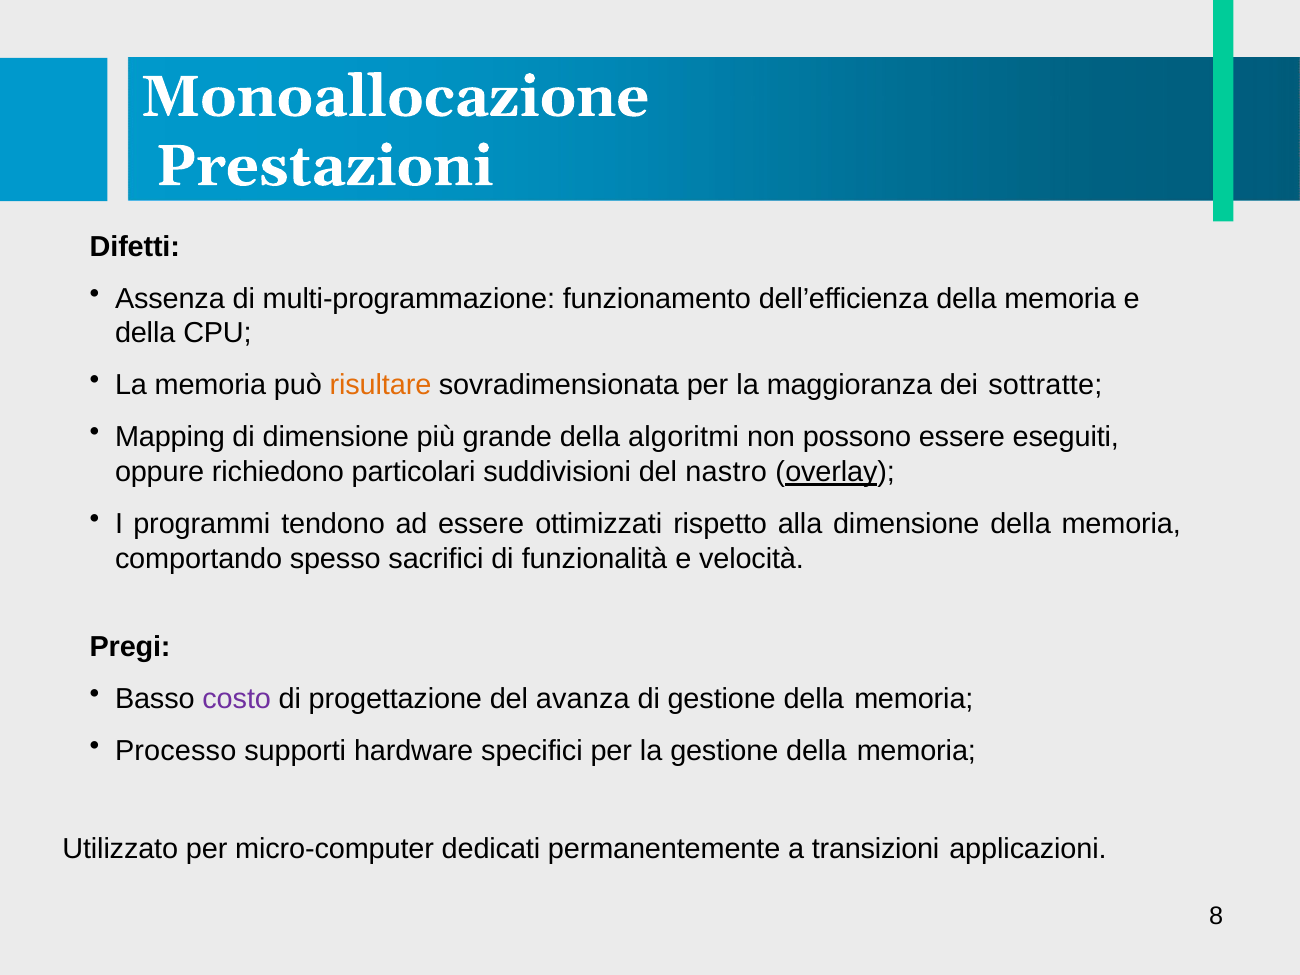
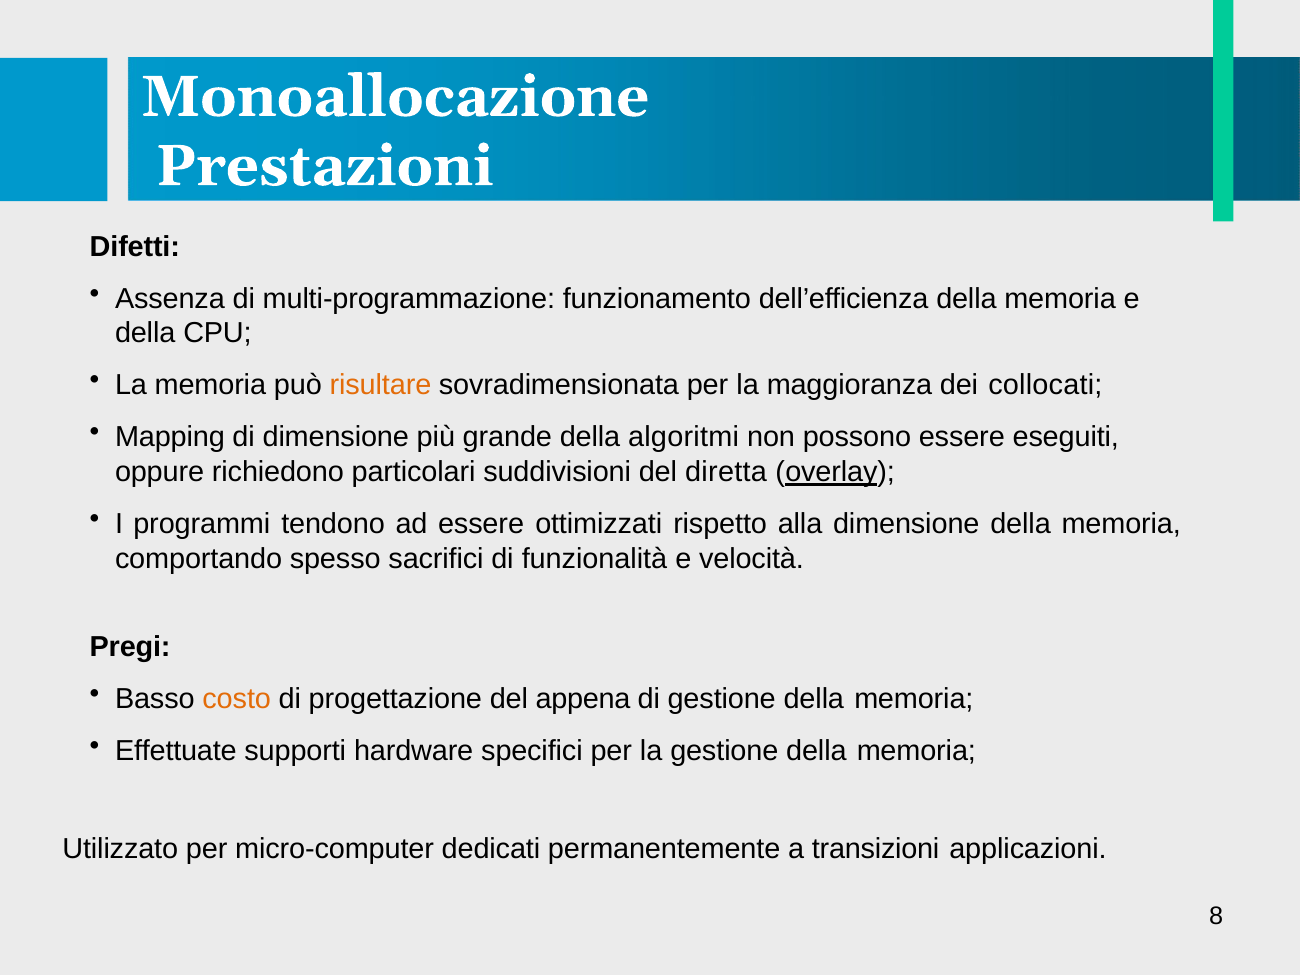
sottratte: sottratte -> collocati (1045, 385)
nastro: nastro -> diretta (726, 472)
costo colour: purple -> orange (237, 699)
avanza: avanza -> appena (583, 699)
Processo: Processo -> Effettuate (176, 751)
